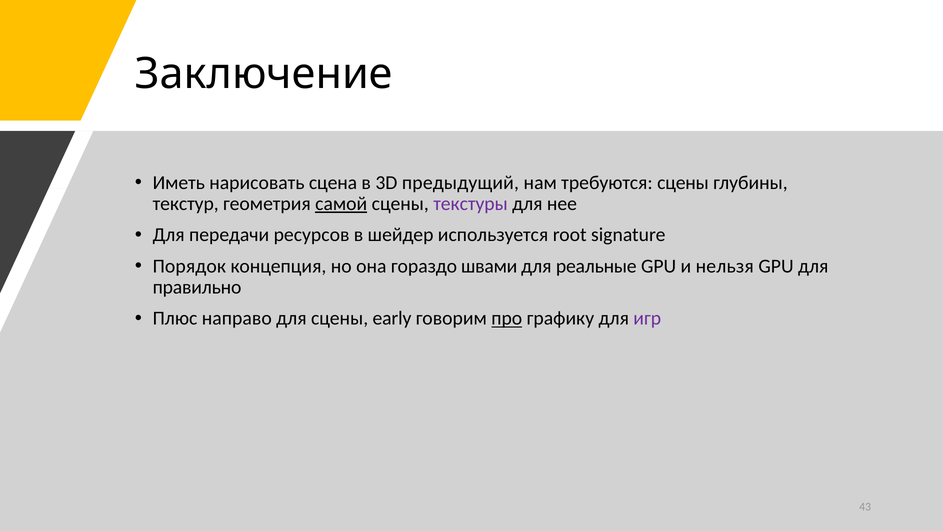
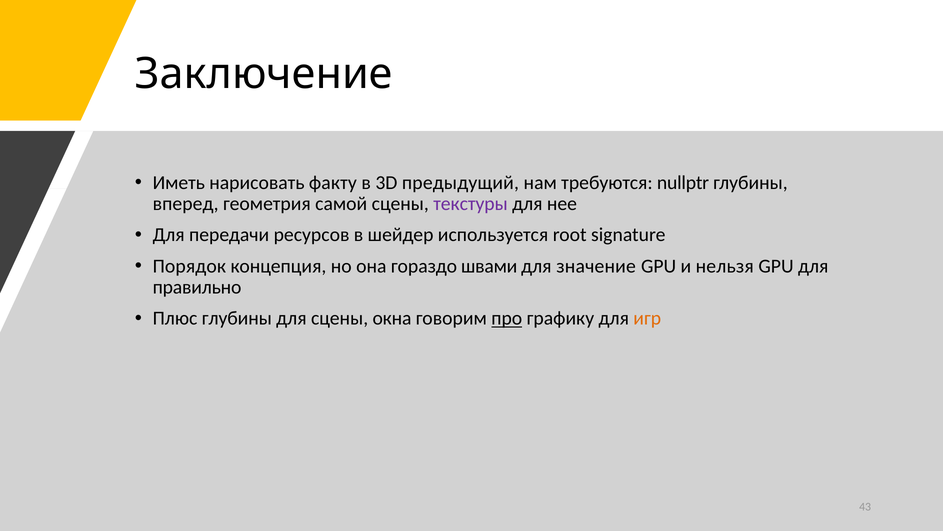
сцена: сцена -> факту (333, 182)
требуются сцены: сцены -> nullptr (683, 182)
текстур: текстур -> вперед (186, 204)
самой underline: present -> none (341, 204)
реальные: реальные -> значение (596, 266)
Плюс направо: направо -> глубины (237, 318)
early: early -> окна (392, 318)
игр colour: purple -> orange (647, 318)
